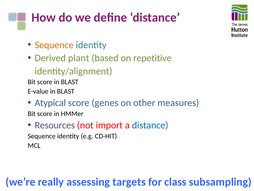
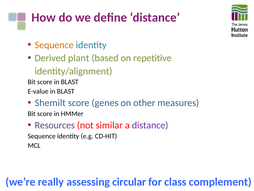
Atypical: Atypical -> Shemilt (50, 103)
import: import -> similar (109, 125)
distance colour: blue -> purple (150, 125)
targets: targets -> circular (129, 181)
subsampling: subsampling -> complement (220, 181)
